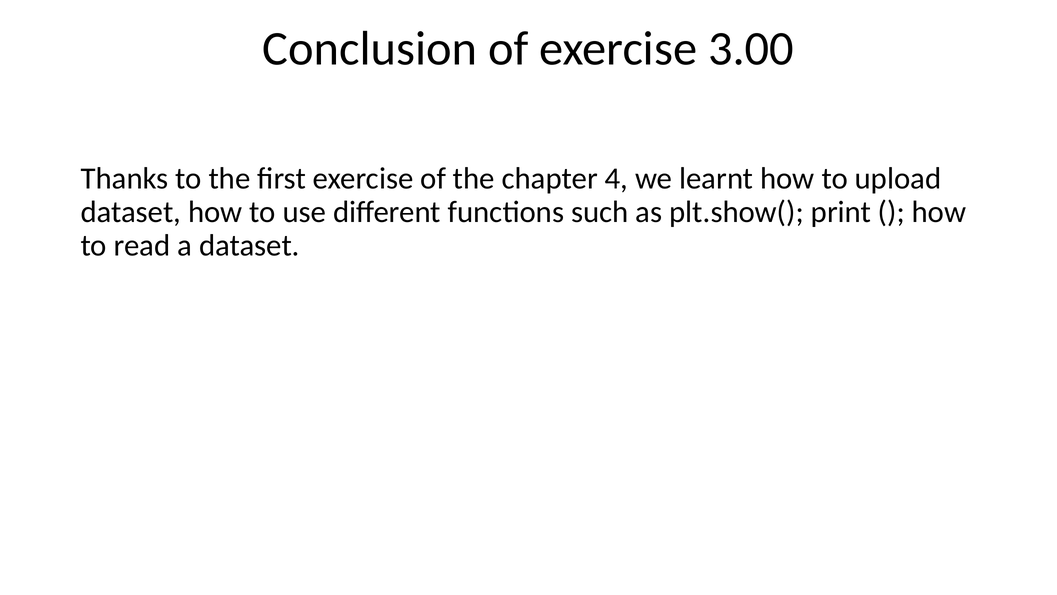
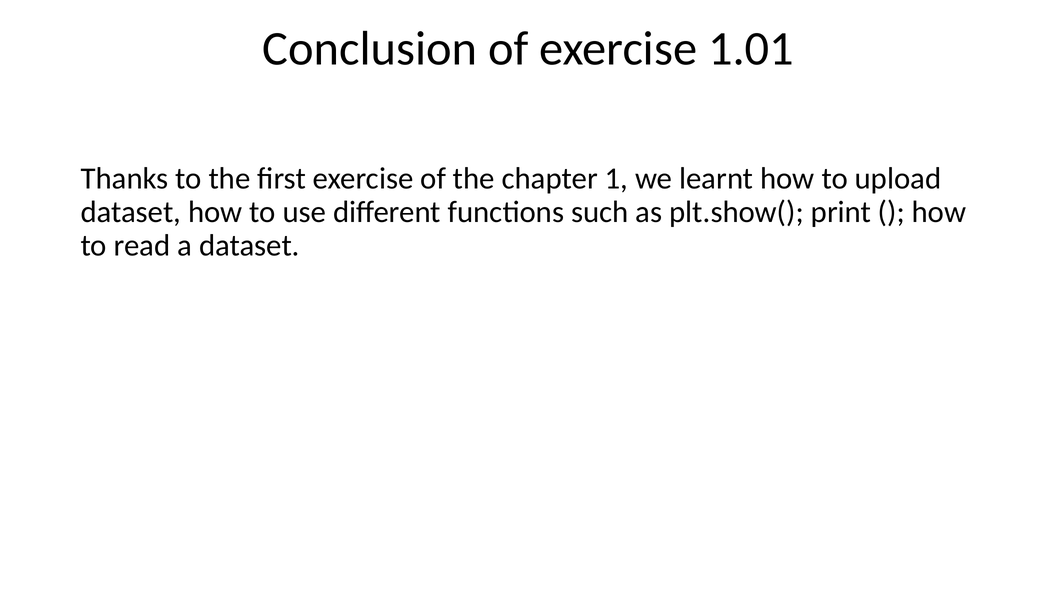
3.00: 3.00 -> 1.01 (751, 48)
4: 4 -> 1 (617, 179)
